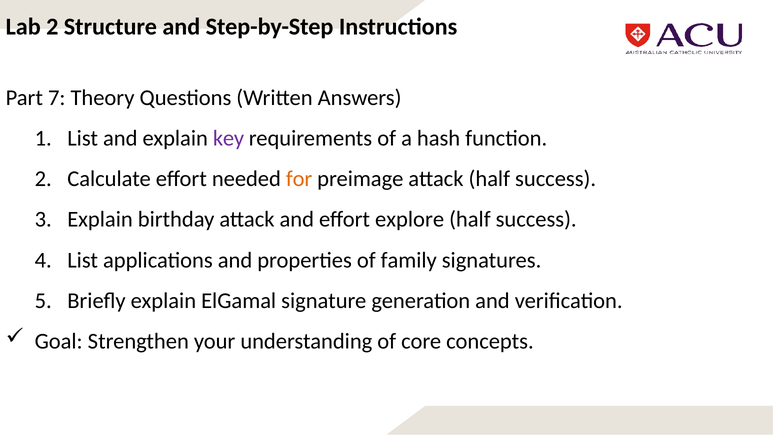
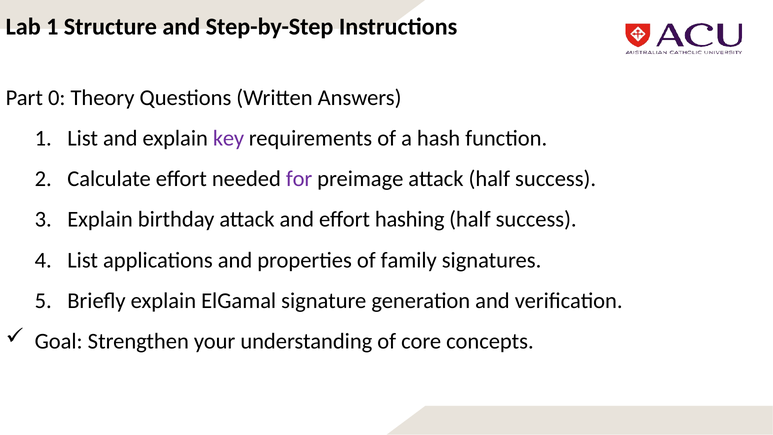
Lab 2: 2 -> 1 (52, 27)
7: 7 -> 0 (57, 98)
for colour: orange -> purple (299, 179)
explore: explore -> hashing (410, 219)
